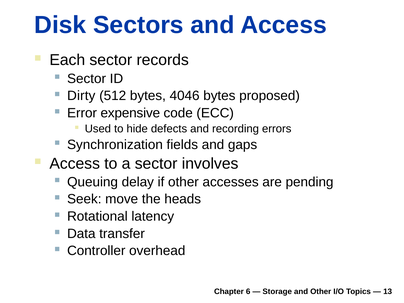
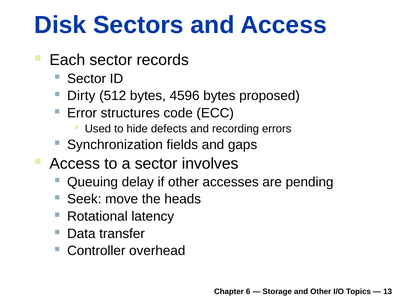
4046: 4046 -> 4596 (185, 96)
expensive: expensive -> structures (130, 113)
